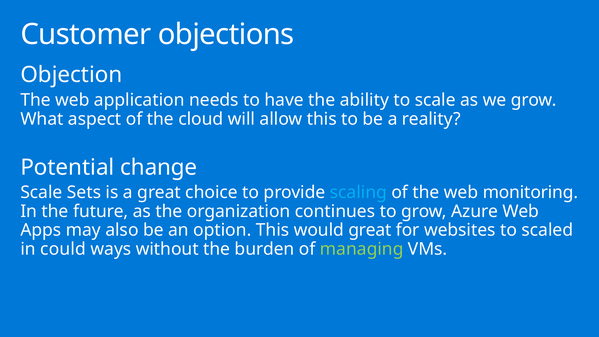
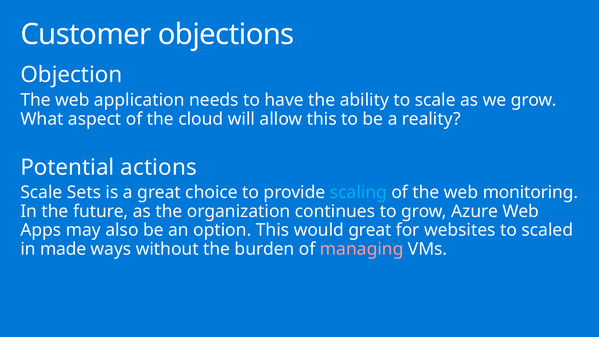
change: change -> actions (159, 167)
could: could -> made (63, 249)
managing colour: light green -> pink (362, 249)
